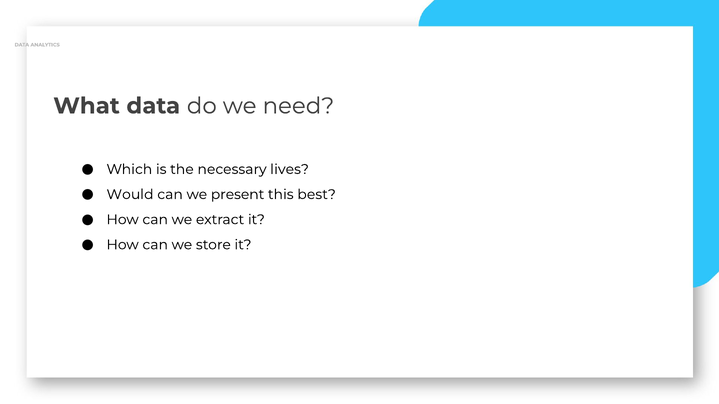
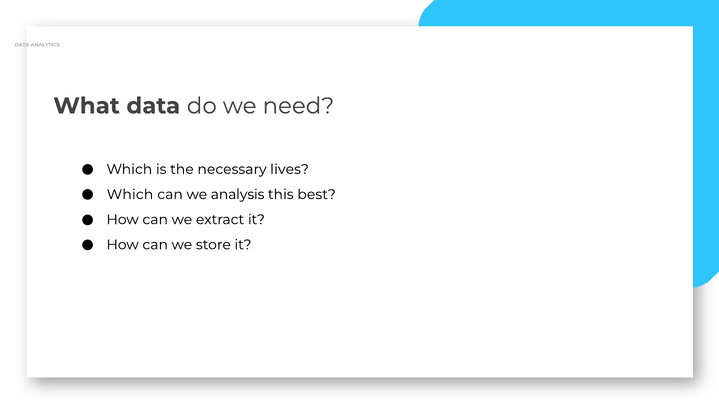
Would: Would -> Which (130, 195)
present: present -> analysis (238, 195)
